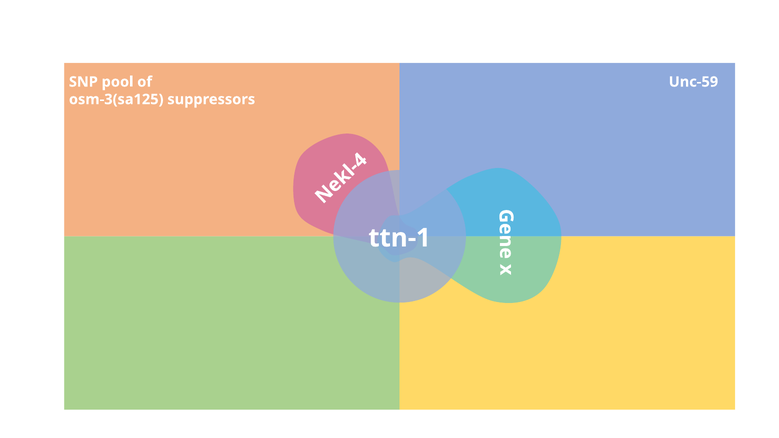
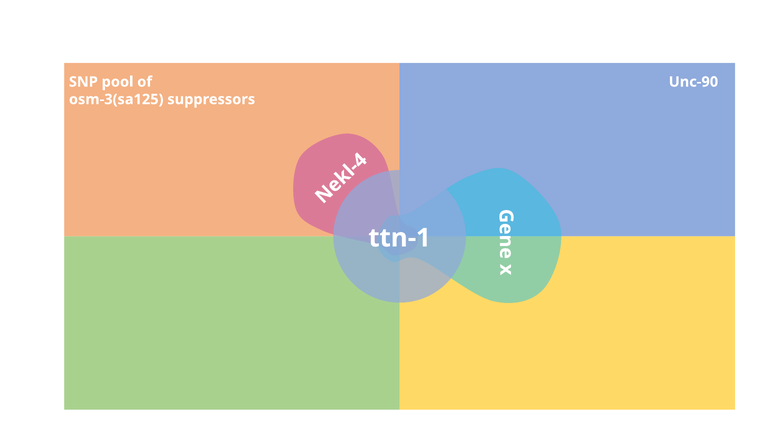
Unc-59: Unc-59 -> Unc-90 (693, 82)
